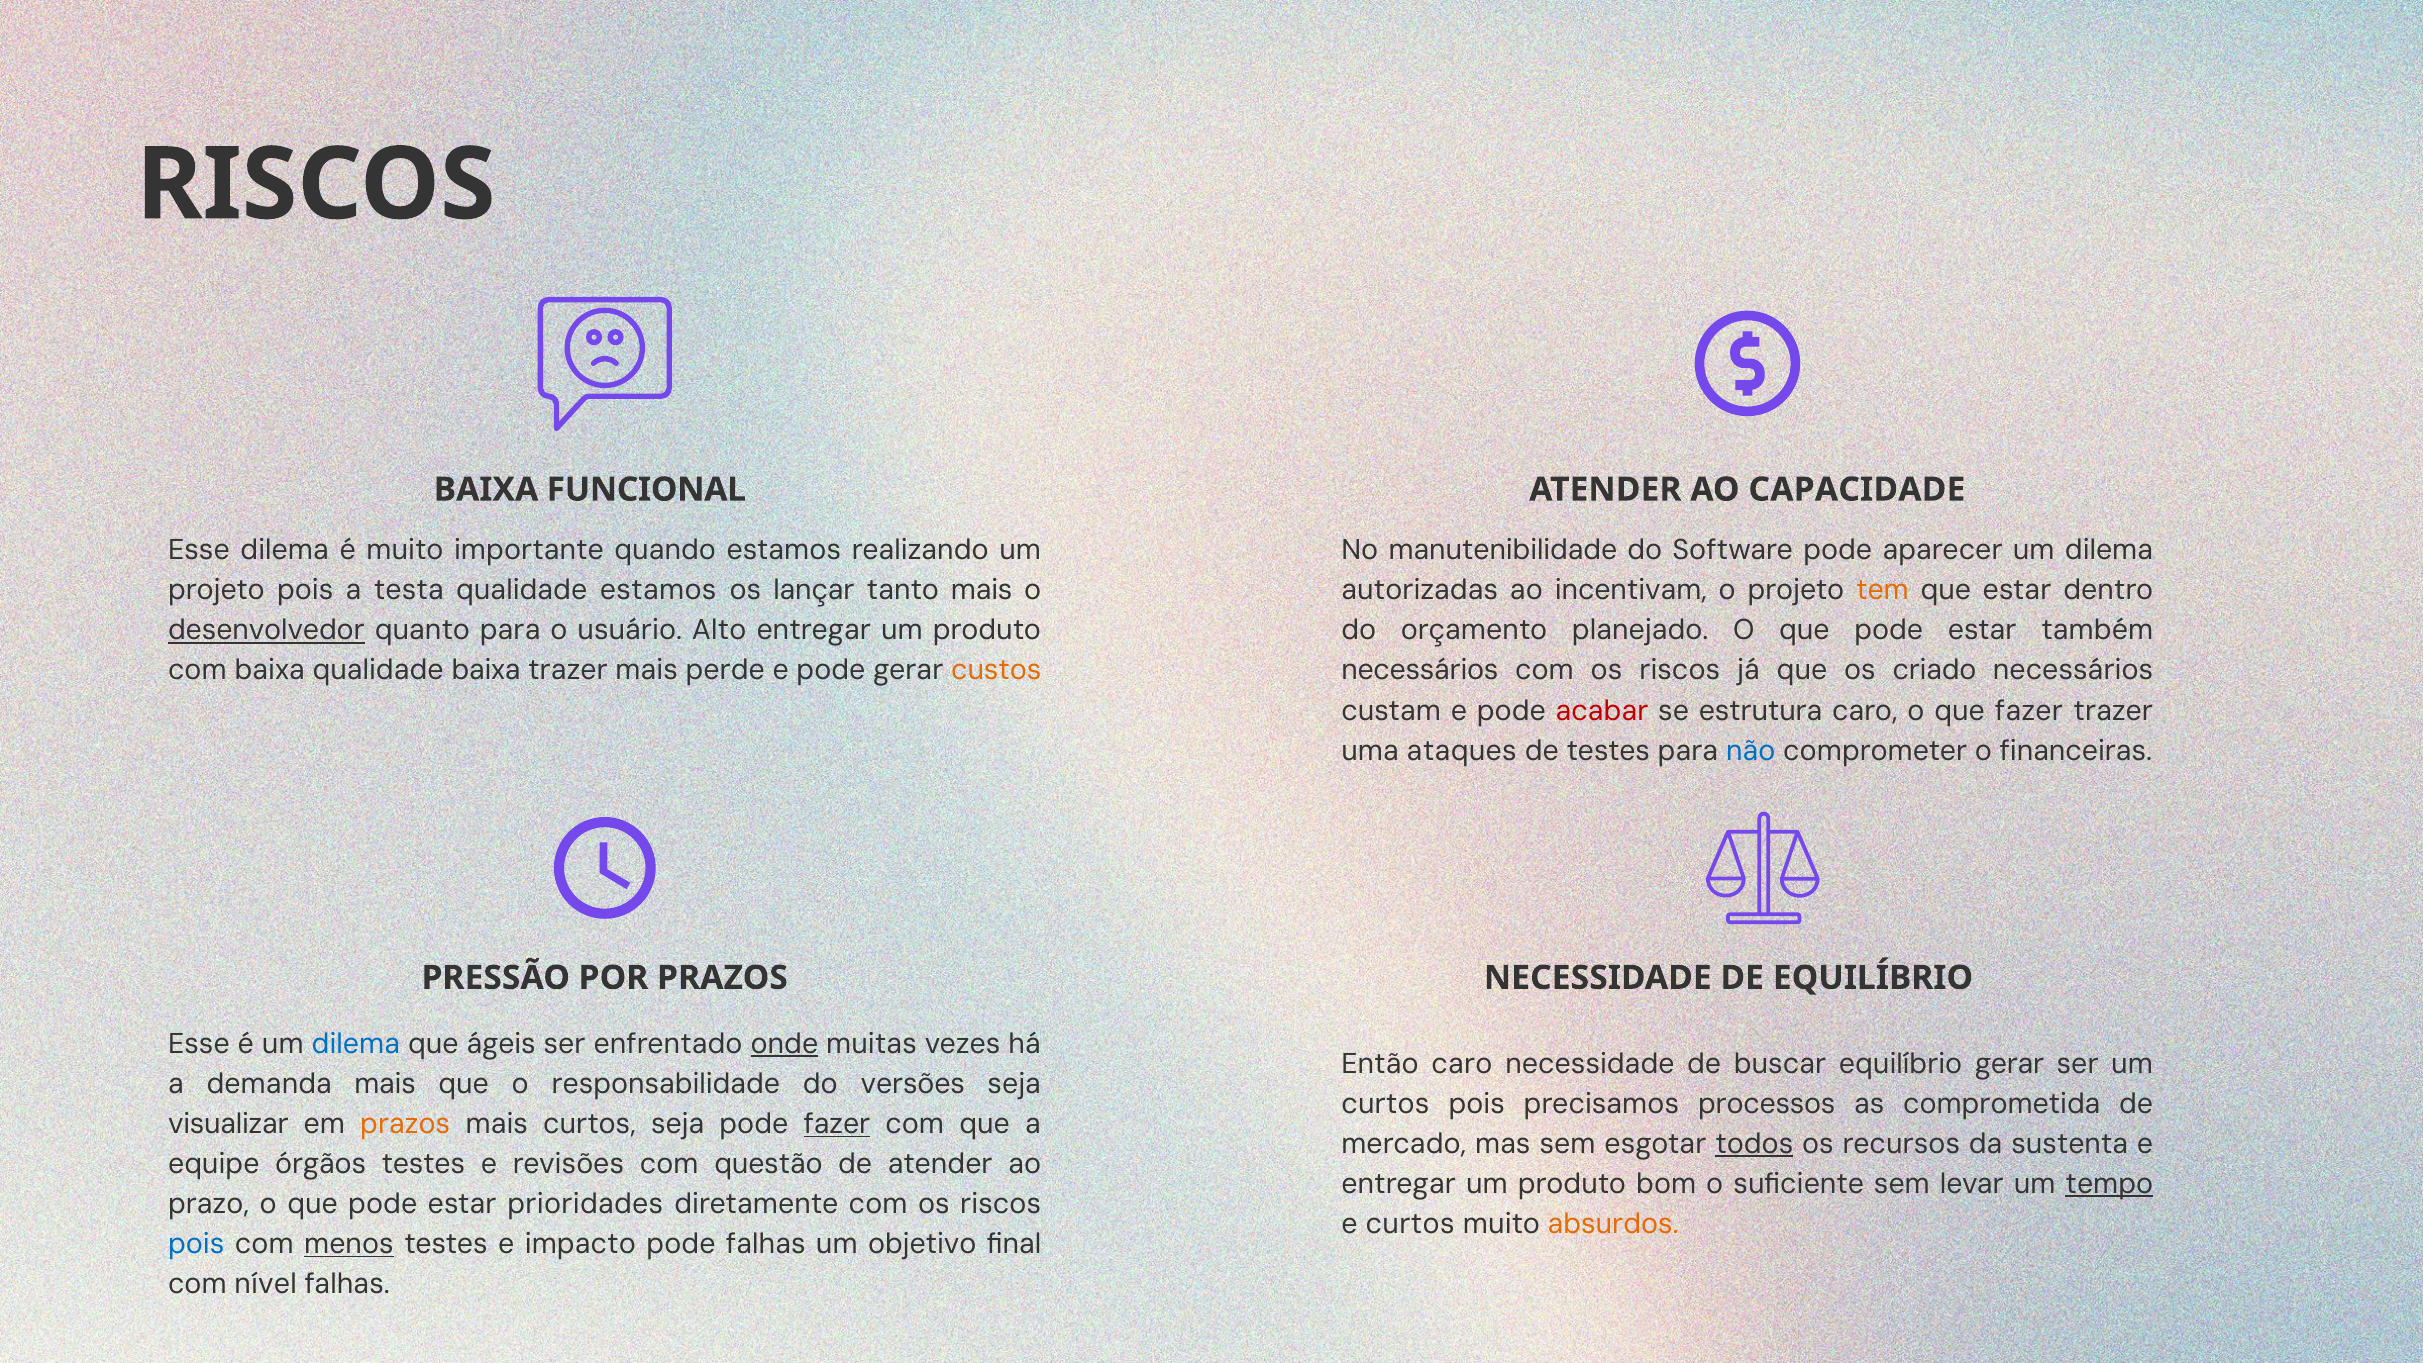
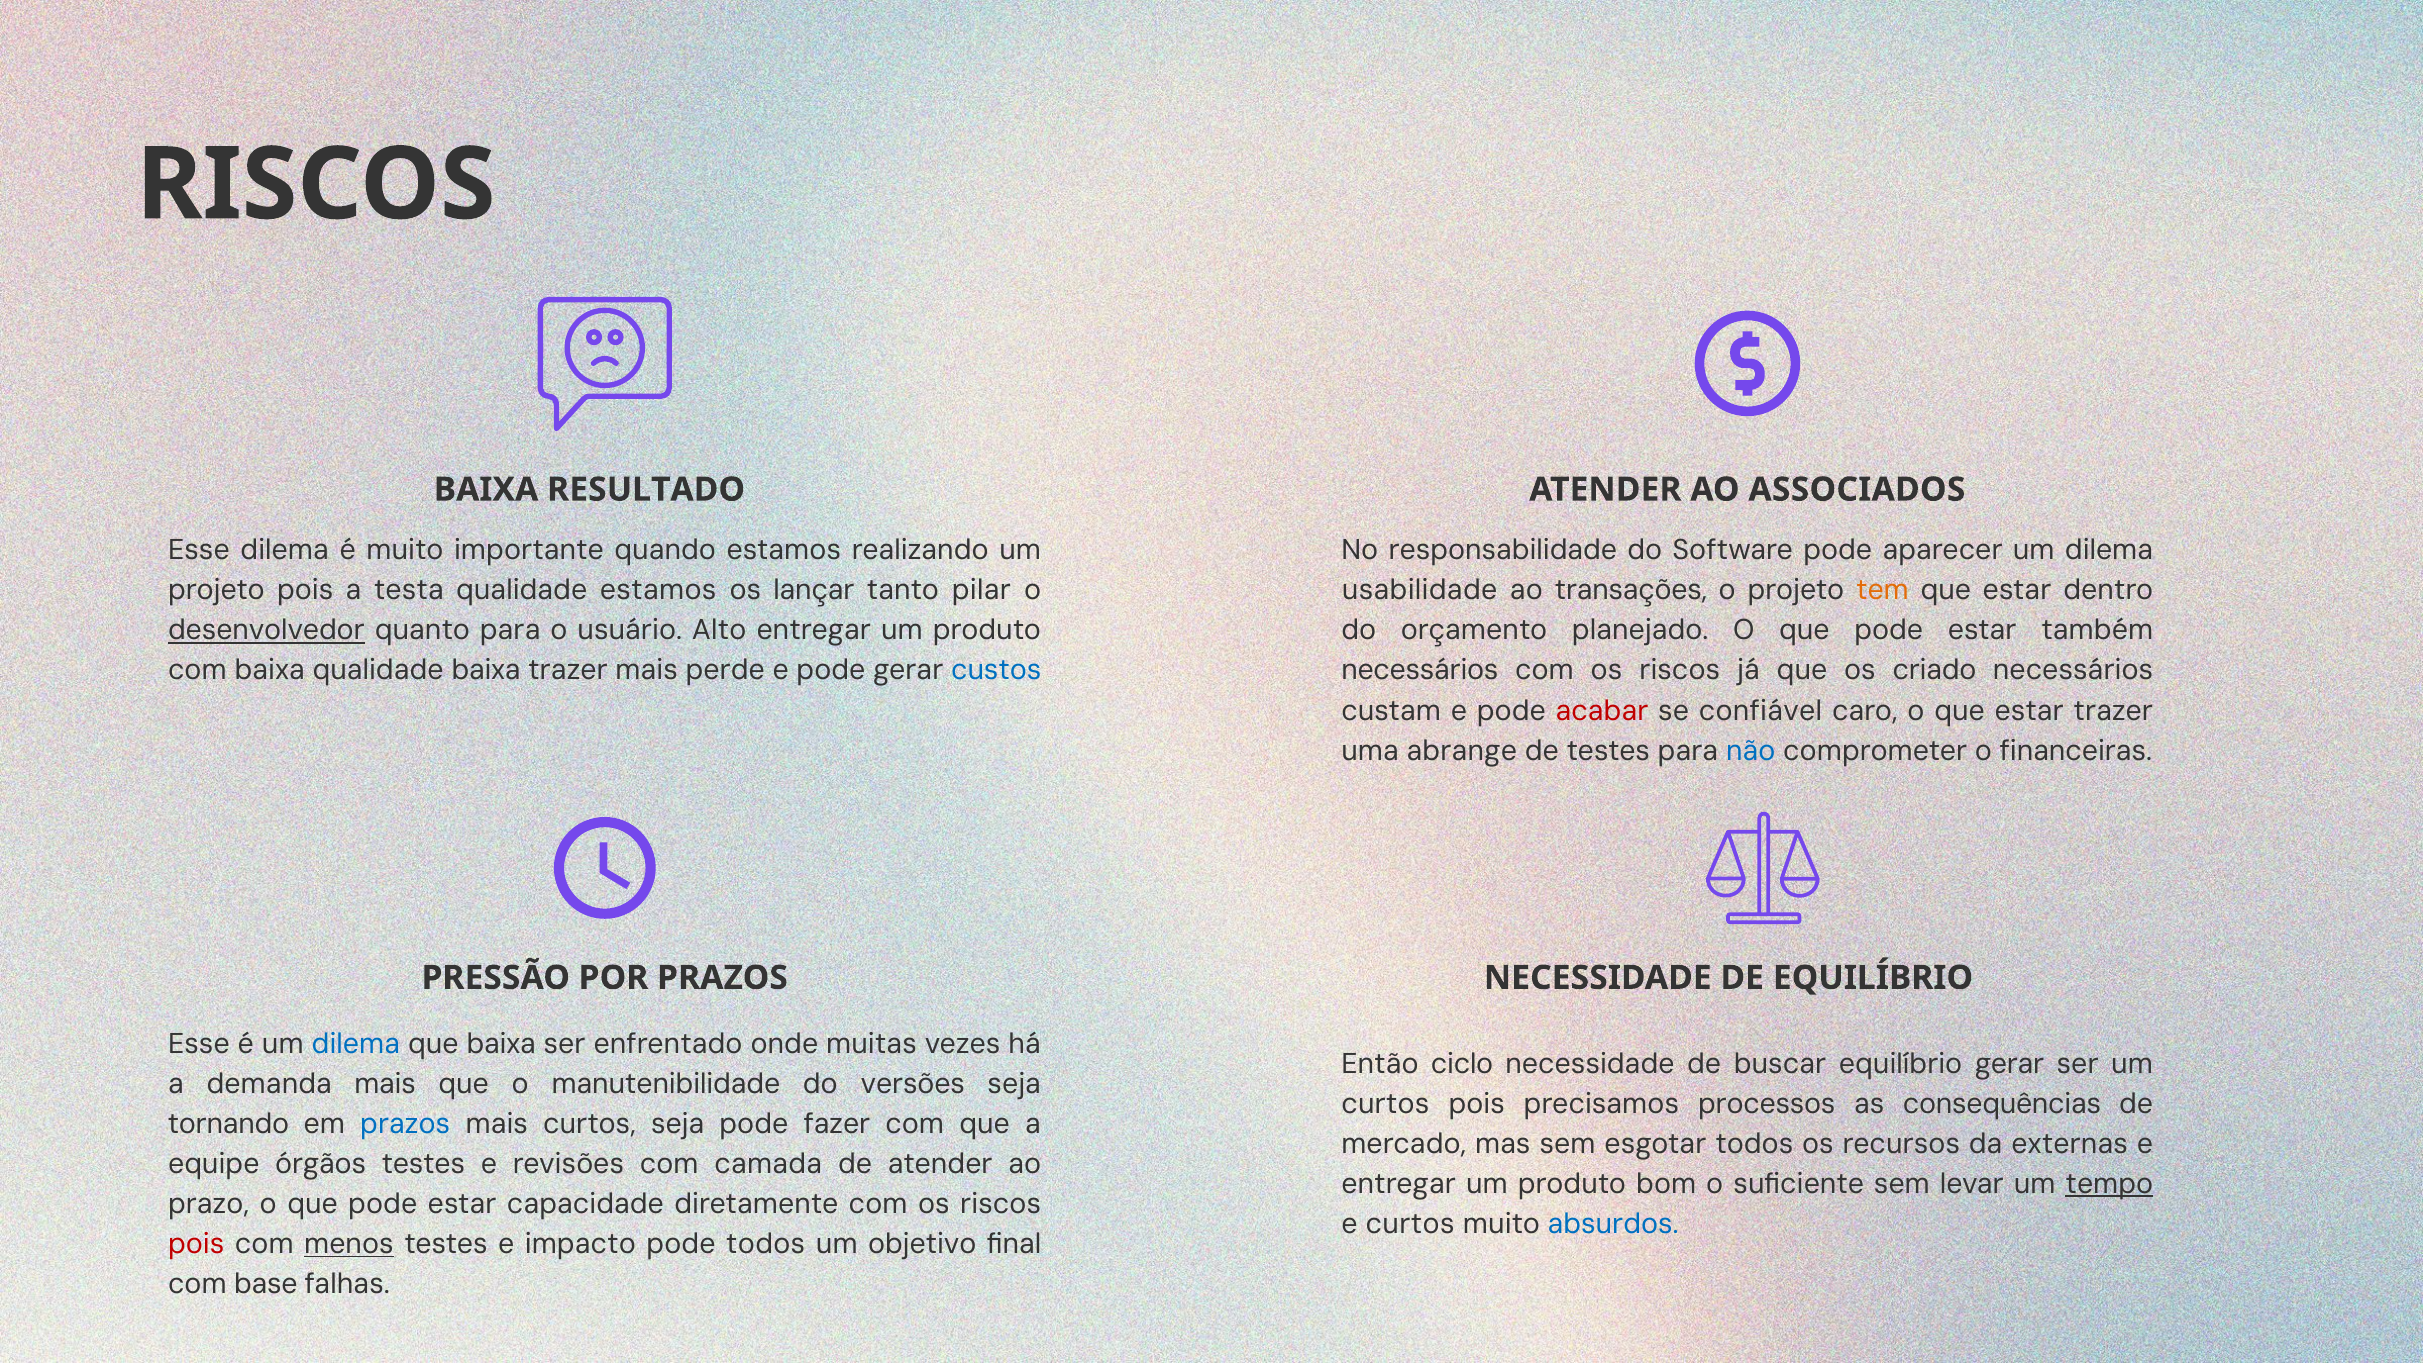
FUNCIONAL: FUNCIONAL -> RESULTADO (646, 490)
CAPACIDADE: CAPACIDADE -> ASSOCIADOS (1857, 490)
manutenibilidade: manutenibilidade -> responsabilidade (1503, 550)
tanto mais: mais -> pilar (981, 590)
autorizadas: autorizadas -> usabilidade (1420, 590)
incentivam: incentivam -> transações (1631, 590)
custos colour: orange -> blue (996, 671)
estrutura: estrutura -> confiável (1760, 711)
o que fazer: fazer -> estar (2029, 711)
ataques: ataques -> abrange (1462, 751)
que ágeis: ágeis -> baixa (501, 1044)
onde underline: present -> none (784, 1044)
Então caro: caro -> ciclo (1462, 1064)
responsabilidade: responsabilidade -> manutenibilidade (666, 1084)
comprometida: comprometida -> consequências (2002, 1104)
visualizar: visualizar -> tornando (228, 1124)
prazos colour: orange -> blue (405, 1124)
fazer underline: present -> none (837, 1124)
todos underline: present -> none (1754, 1144)
sustenta: sustenta -> externas (2070, 1144)
questão: questão -> camada (768, 1164)
prioridades: prioridades -> capacidade (585, 1204)
absurdos colour: orange -> blue (1613, 1224)
pois colour: blue -> red (196, 1244)
pode falhas: falhas -> todos (766, 1244)
nível: nível -> base (266, 1284)
